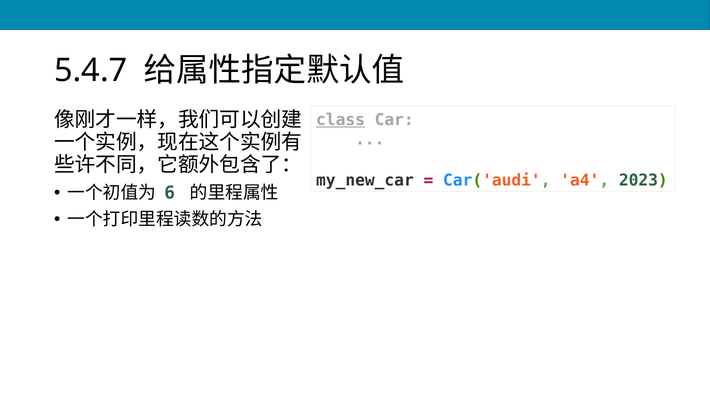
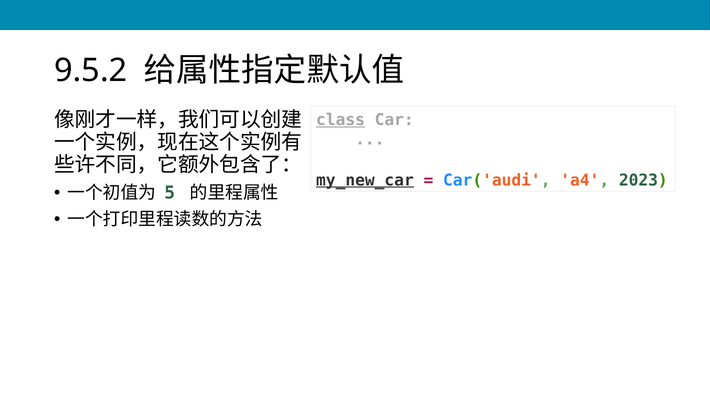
5.4.7: 5.4.7 -> 9.5.2 (91, 70)
my_new_car underline: none -> present (365, 180)
6: 6 -> 5 (170, 193)
